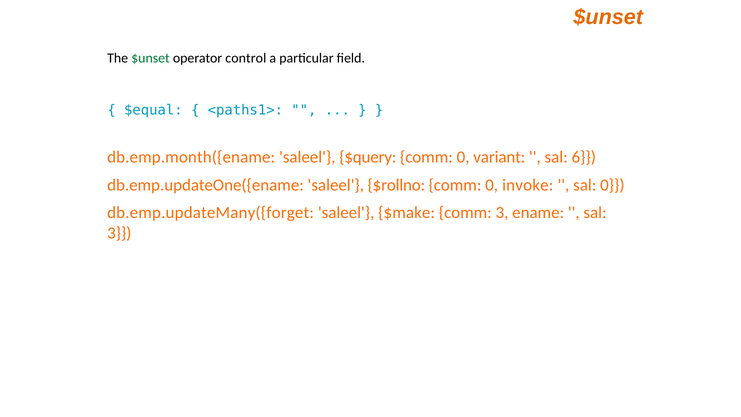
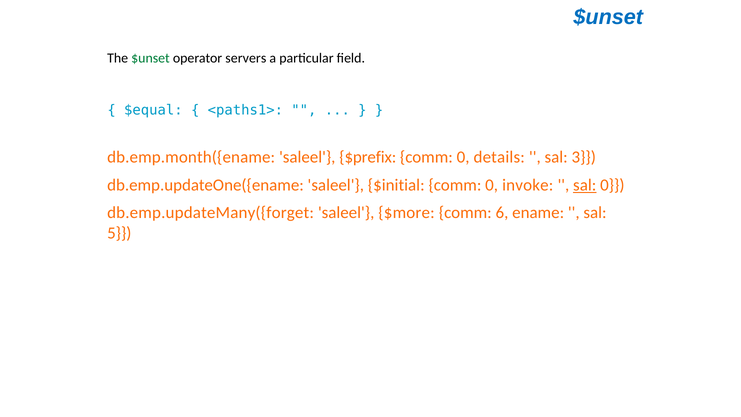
$unset colour: orange -> blue (608, 17)
control: control -> servers (246, 58)
$query: $query -> $prefix (368, 157)
variant: variant -> details (499, 157)
6: 6 -> 3 (584, 157)
$rollno: $rollno -> $initial (396, 185)
sal underline: none -> present (585, 185)
$make: $make -> $more (407, 213)
comm 3: 3 -> 6 (502, 213)
3: 3 -> 5 (119, 233)
